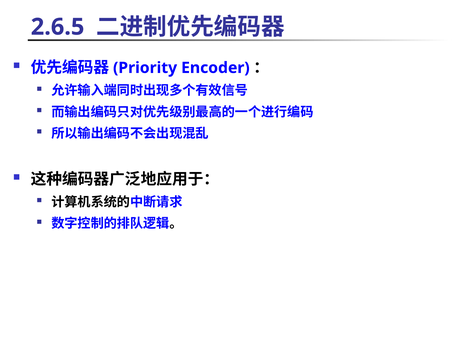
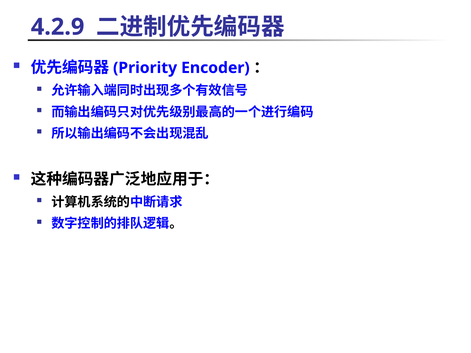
2.6.5: 2.6.5 -> 4.2.9 (58, 27)
